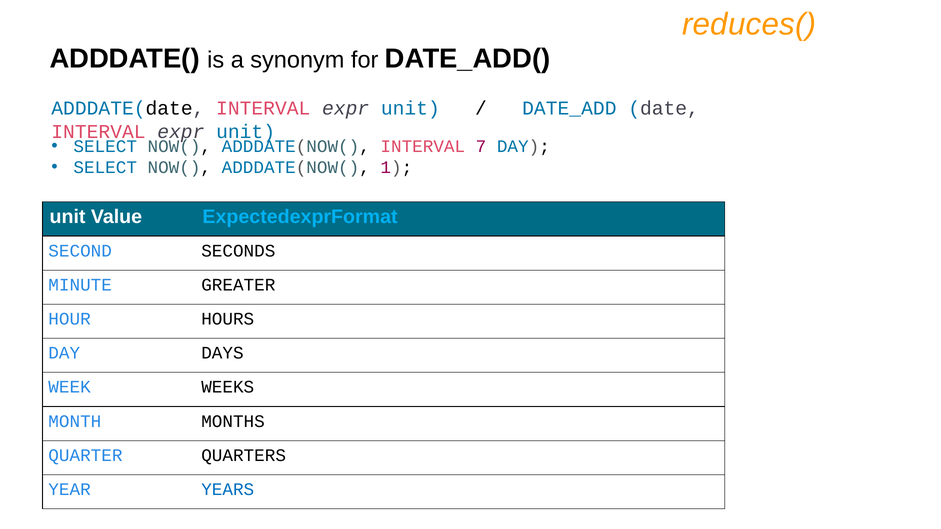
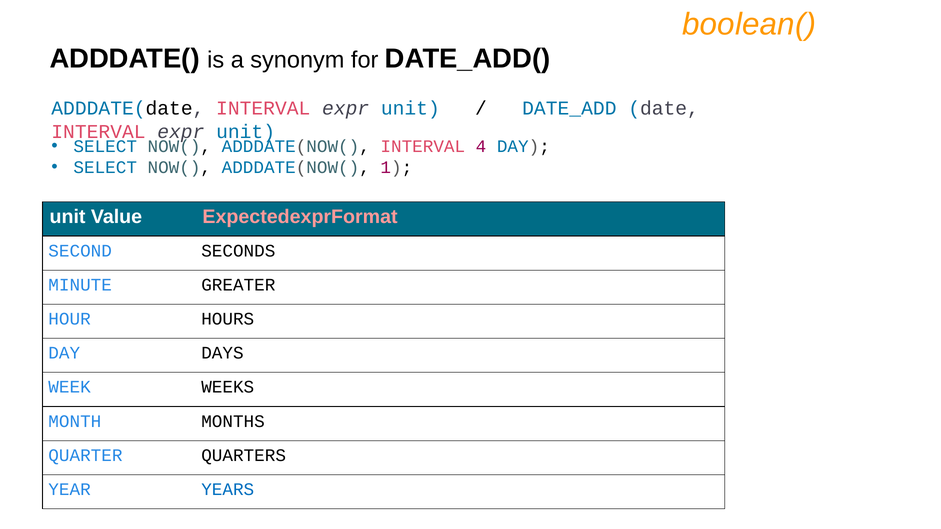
reduces(: reduces( -> boolean( (749, 24)
7: 7 -> 4 (481, 147)
ExpectedexprFormat colour: light blue -> pink (300, 217)
